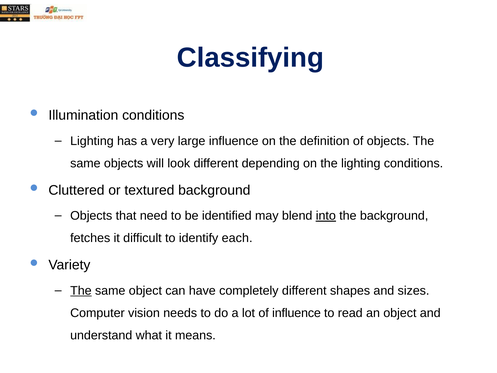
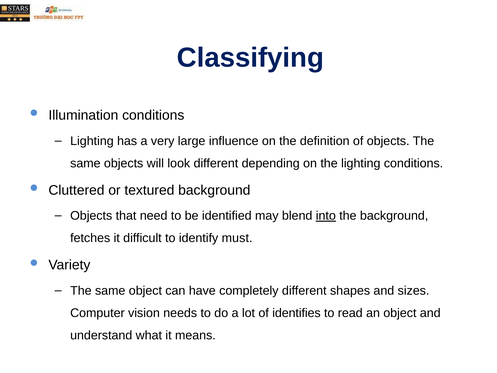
each: each -> must (237, 238)
The underline: present -> none (81, 290)
of influence: influence -> identifies (296, 313)
